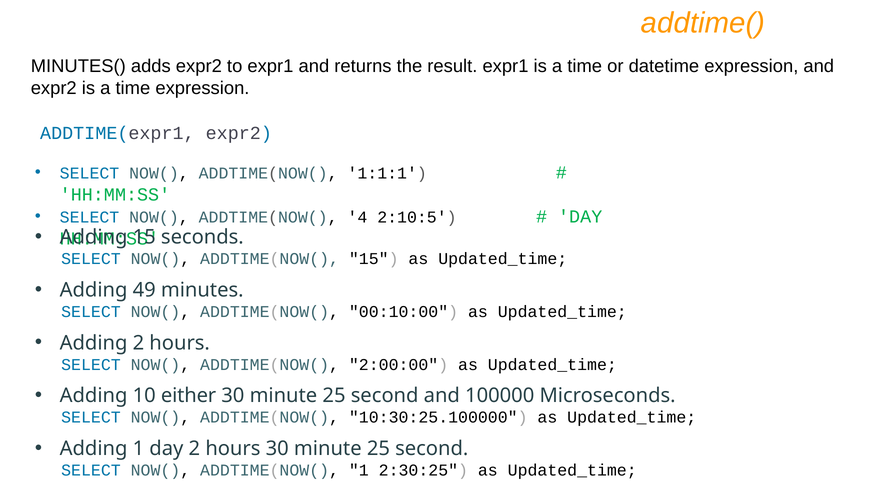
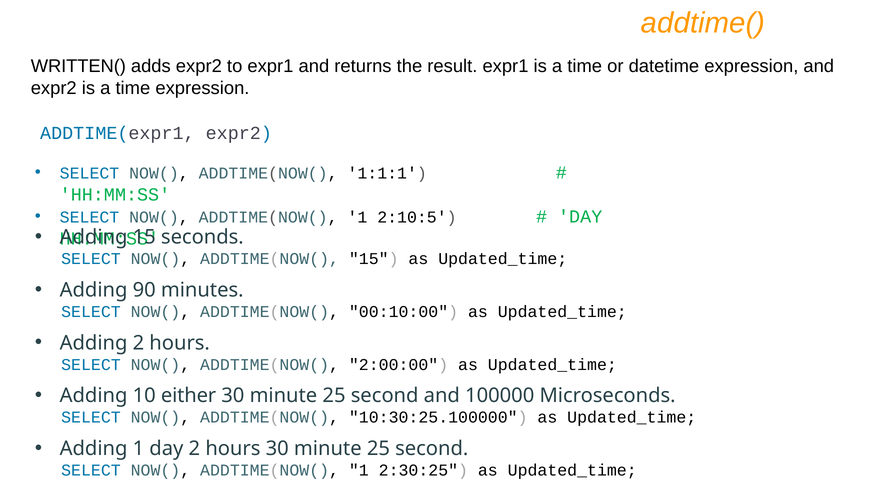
MINUTES(: MINUTES( -> WRITTEN( (78, 66)
4: 4 -> 1 (357, 217)
49: 49 -> 90 (144, 290)
